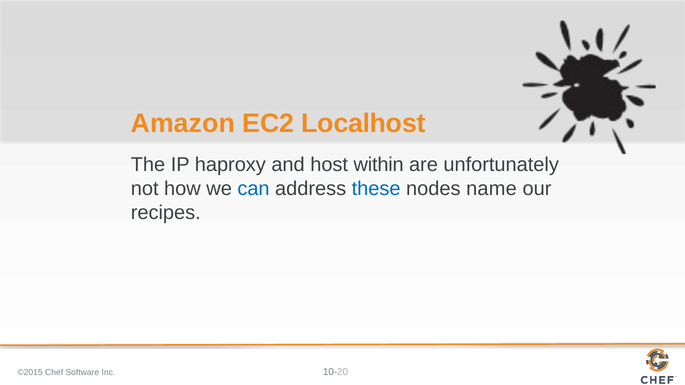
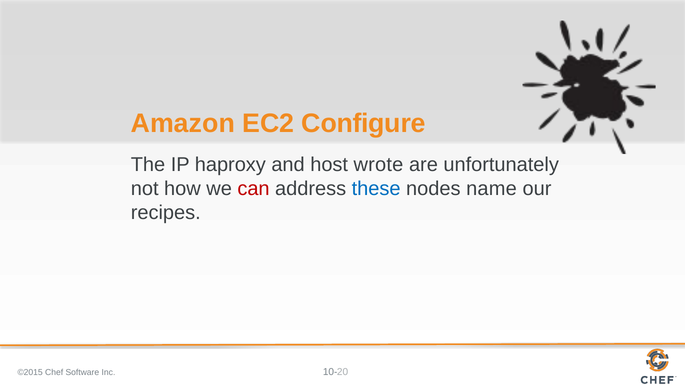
Localhost: Localhost -> Configure (363, 123)
within: within -> wrote (378, 165)
can colour: blue -> red (254, 189)
